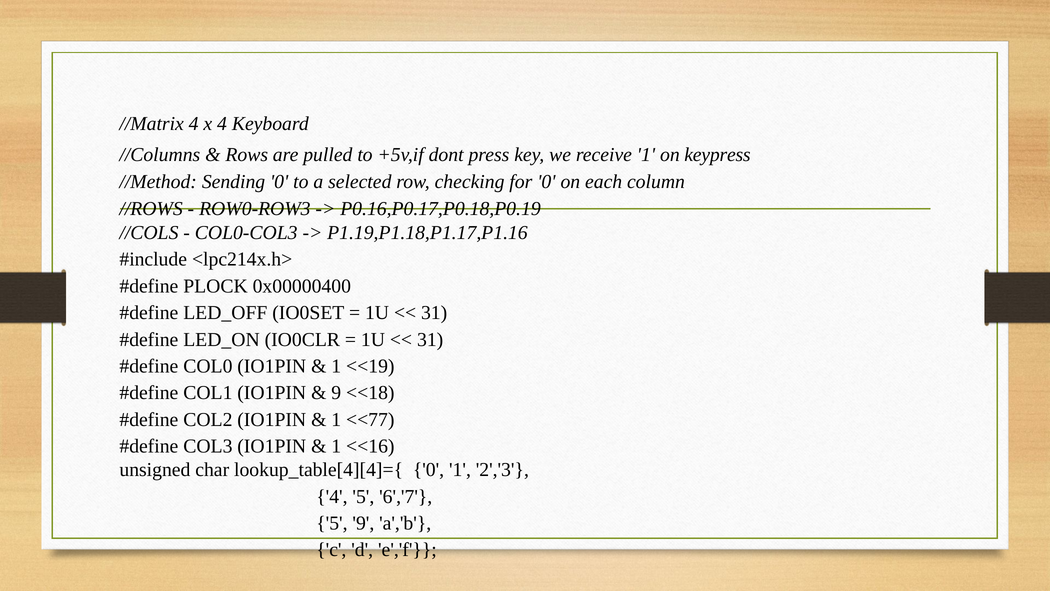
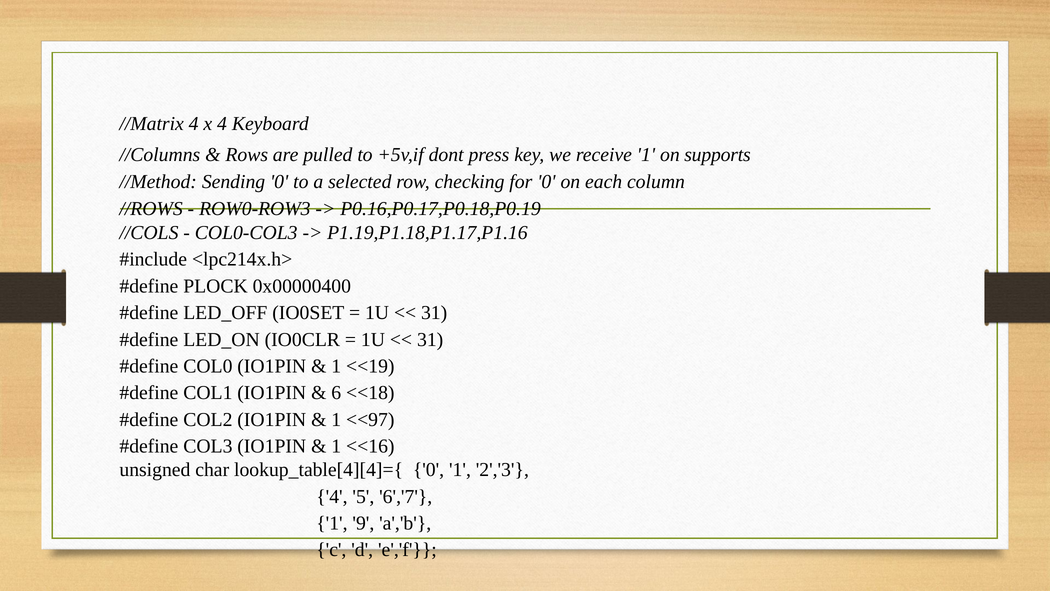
keypress: keypress -> supports (717, 155)
9: 9 -> 6 (336, 393)
<<77: <<77 -> <<97 (370, 419)
5: 5 -> 1 (332, 523)
